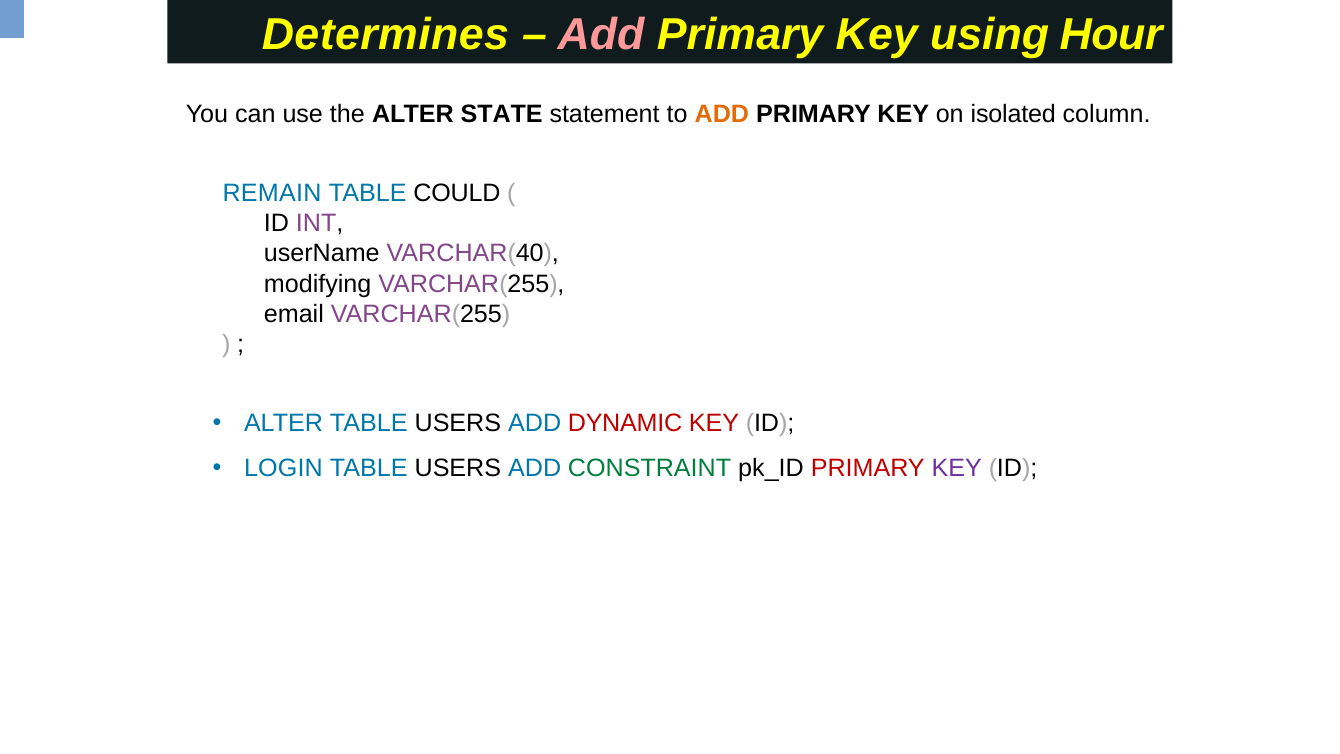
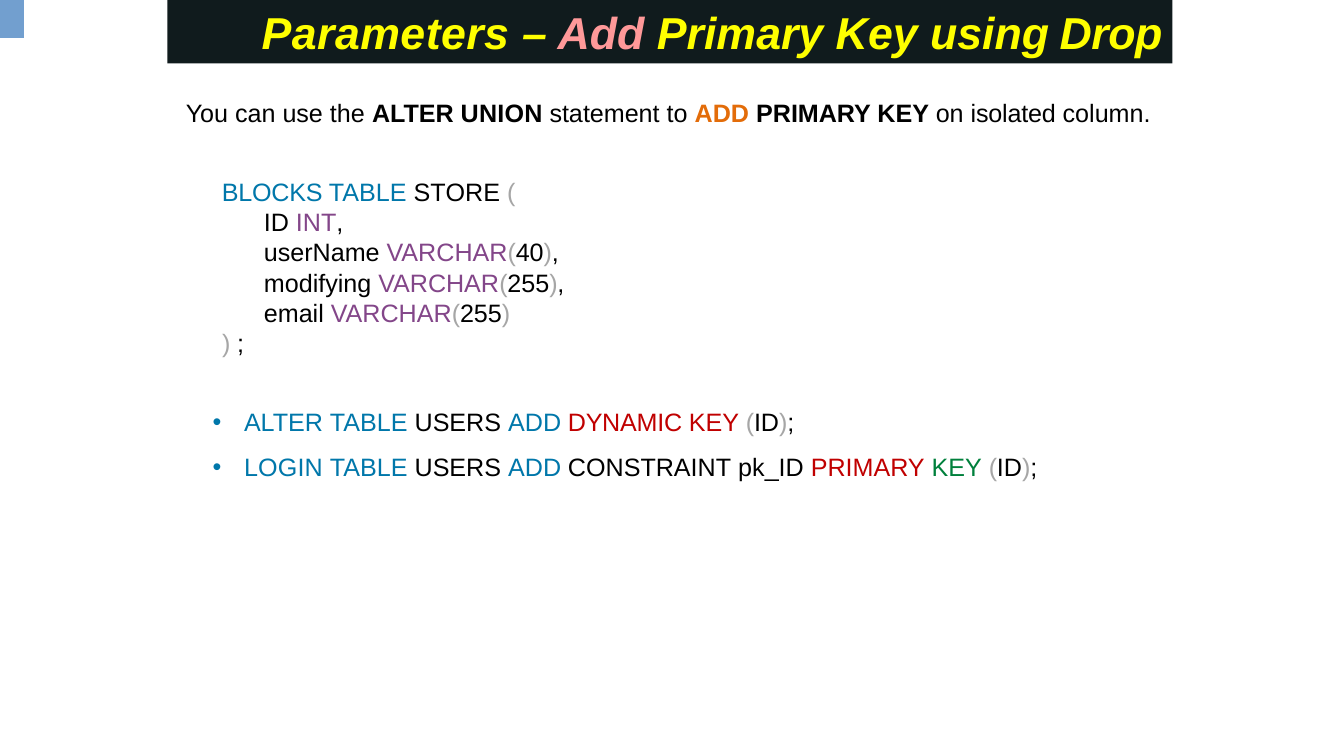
Determines: Determines -> Parameters (385, 35)
Hour: Hour -> Drop (1111, 35)
STATE: STATE -> UNION (502, 114)
REMAIN: REMAIN -> BLOCKS (272, 193)
COULD: COULD -> STORE (457, 193)
CONSTRAINT colour: green -> black (650, 468)
KEY colour: purple -> green (957, 468)
